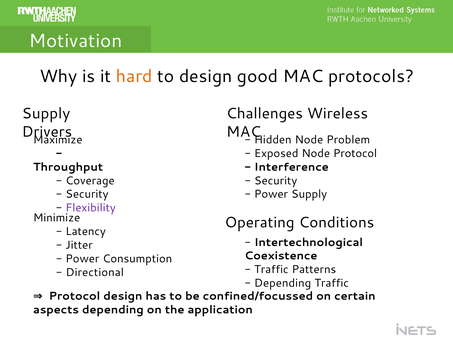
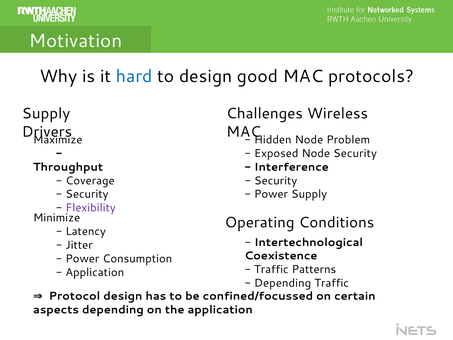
hard colour: orange -> blue (134, 76)
Node Protocol: Protocol -> Security (355, 153)
Directional: Directional -> Application (95, 272)
